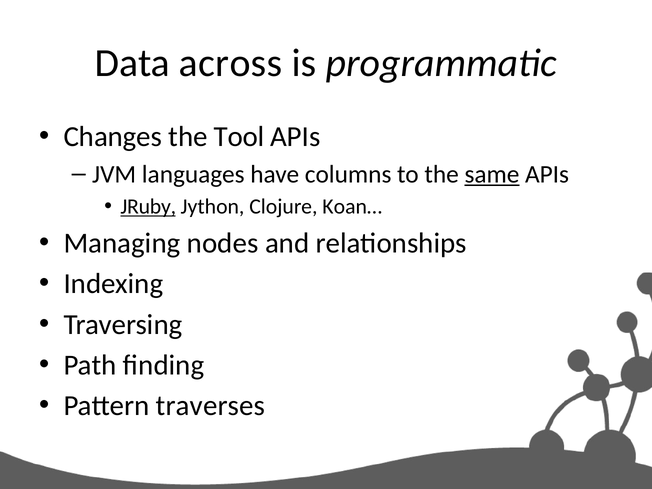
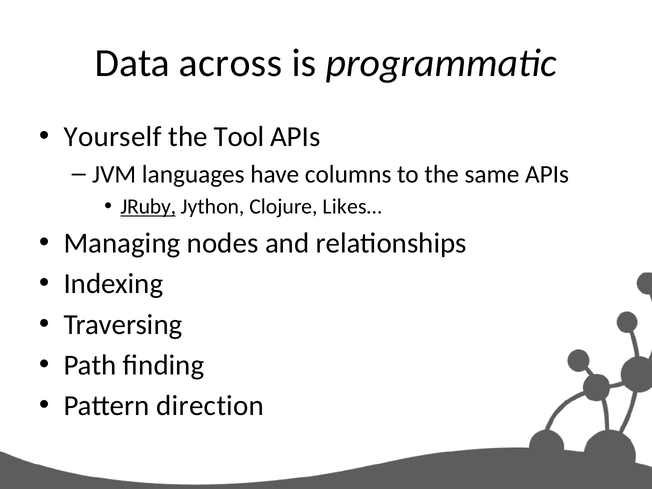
Changes: Changes -> Yourself (113, 137)
same underline: present -> none (492, 174)
Koan…: Koan… -> Likes… (352, 207)
traverses: traverses -> direction (210, 406)
